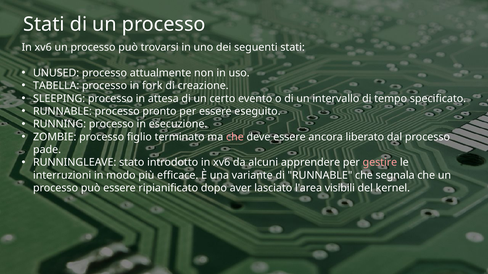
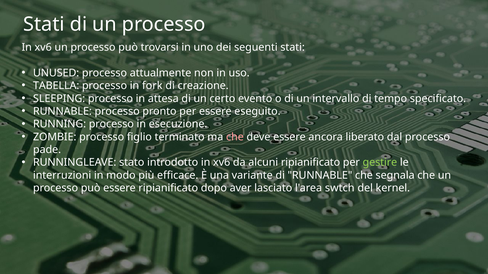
alcuni apprendere: apprendere -> ripianificato (311, 163)
gestire colour: pink -> light green (380, 163)
visibili: visibili -> swtch (340, 188)
